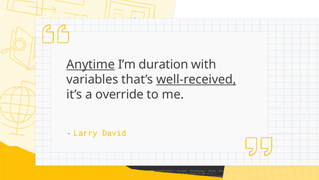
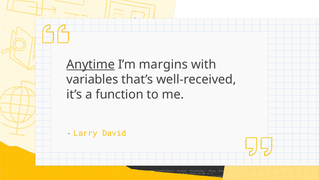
duration: duration -> margins (163, 64)
well-received underline: present -> none (196, 79)
override: override -> function (120, 94)
